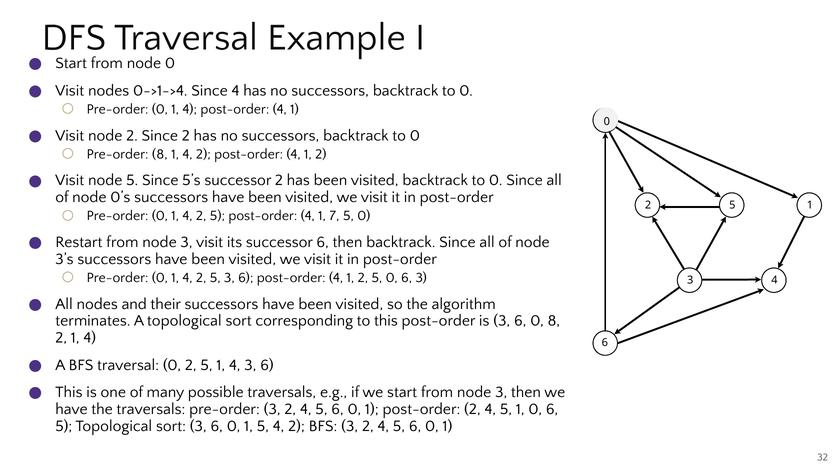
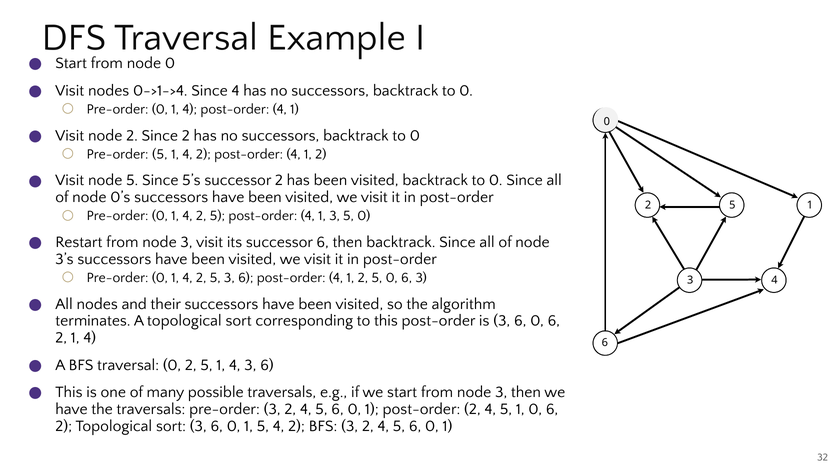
Pre-order 8: 8 -> 5 (160, 154)
1 7: 7 -> 3 (335, 216)
6 0 8: 8 -> 6 (554, 321)
5: 5 -> 2 (64, 426)
